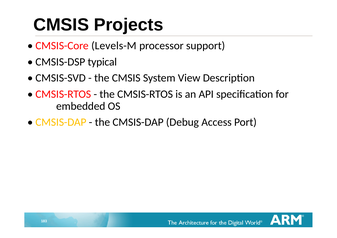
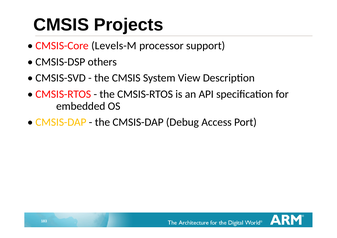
typical: typical -> others (102, 62)
